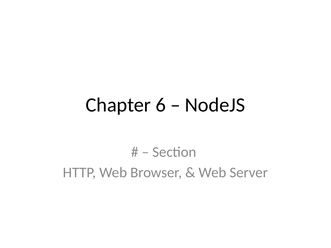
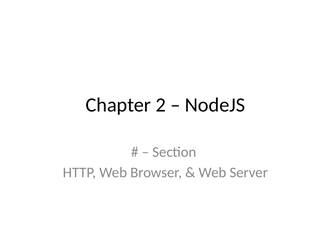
6: 6 -> 2 (161, 105)
